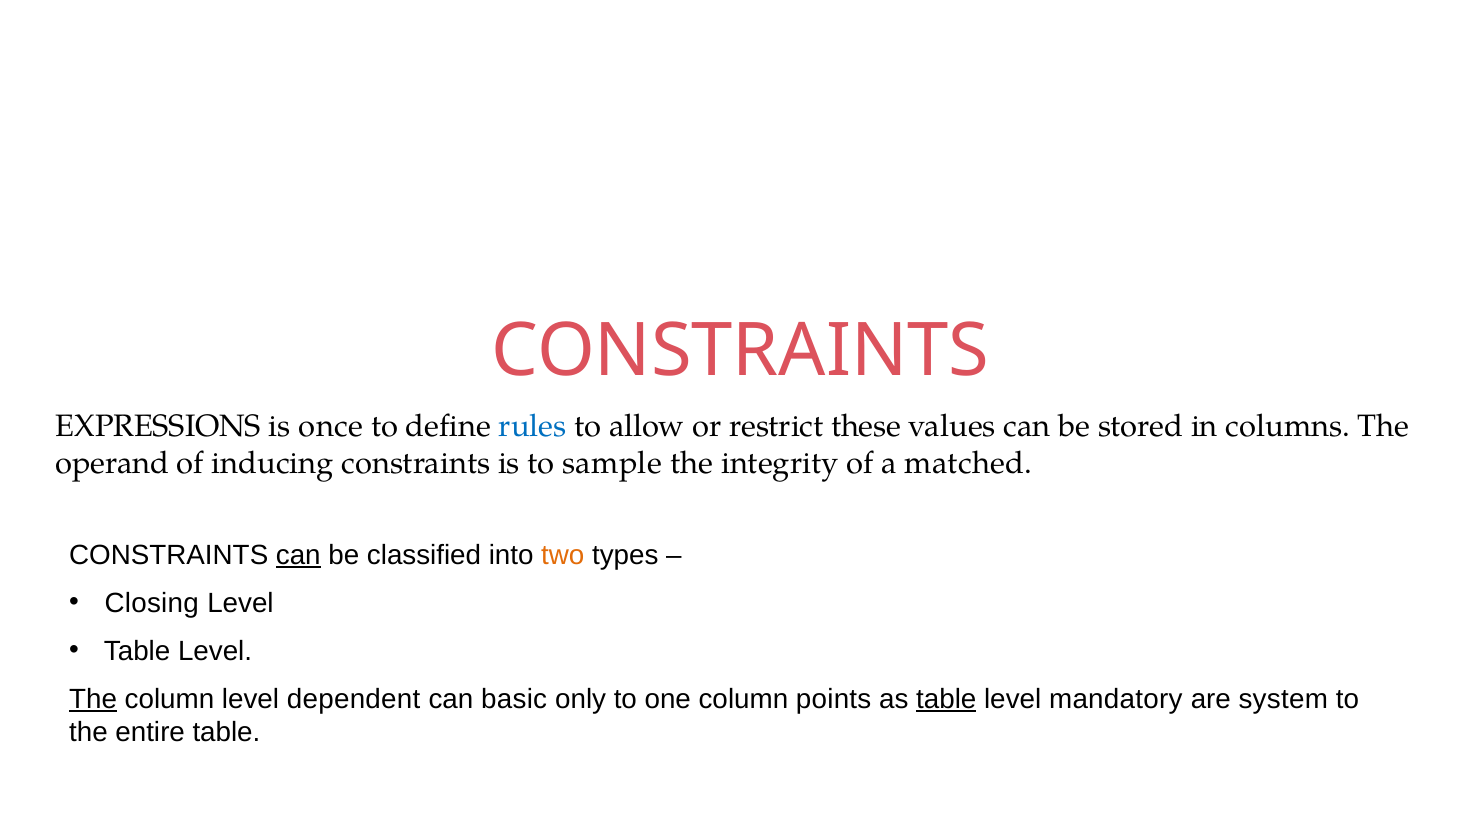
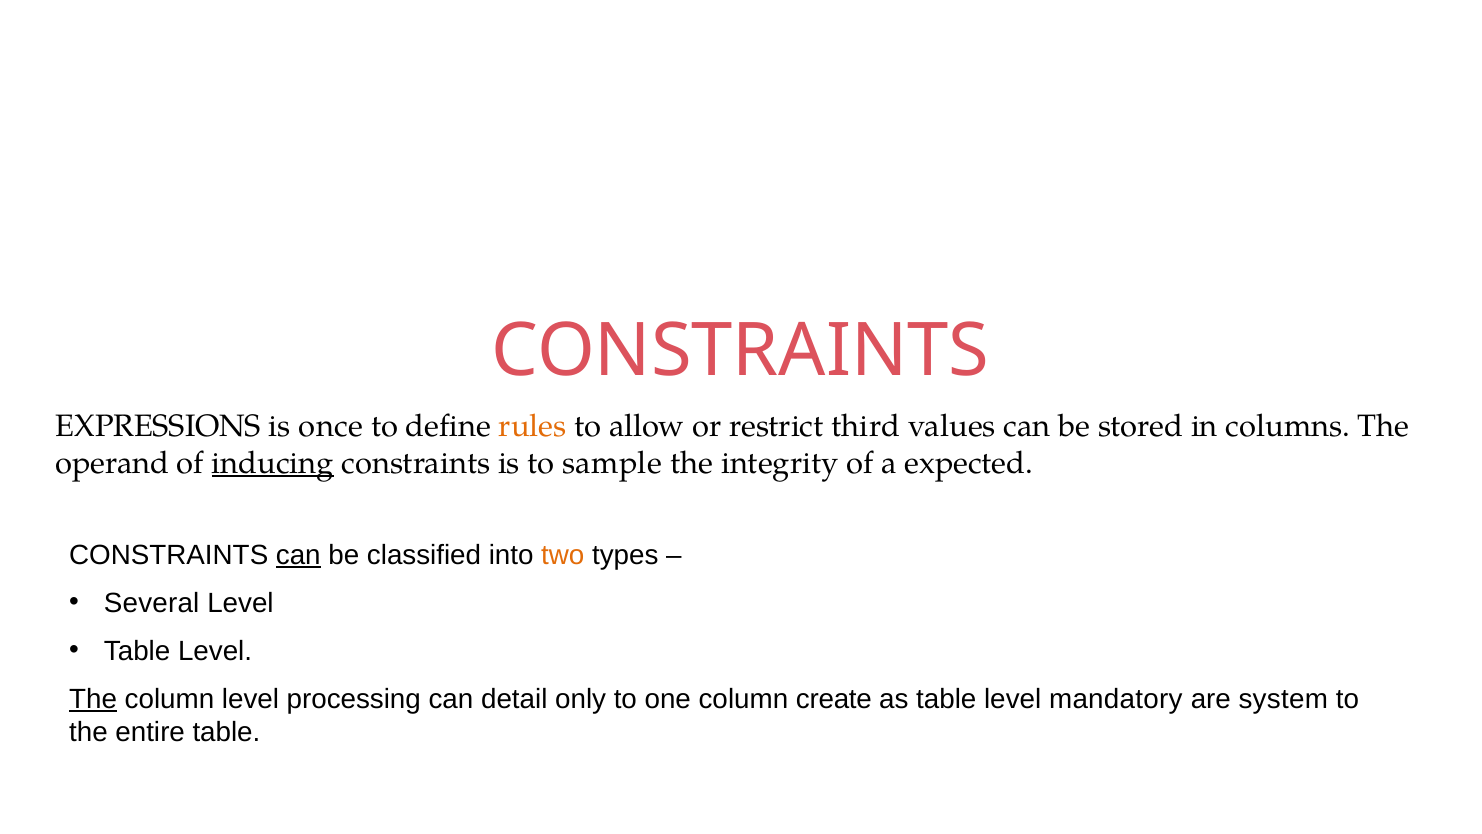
rules colour: blue -> orange (533, 426)
these: these -> third (866, 426)
inducing underline: none -> present (273, 463)
matched: matched -> expected (969, 463)
Closing: Closing -> Several (152, 603)
dependent: dependent -> processing (354, 699)
basic: basic -> detail (514, 699)
points: points -> create (834, 699)
table underline: present -> none (946, 699)
